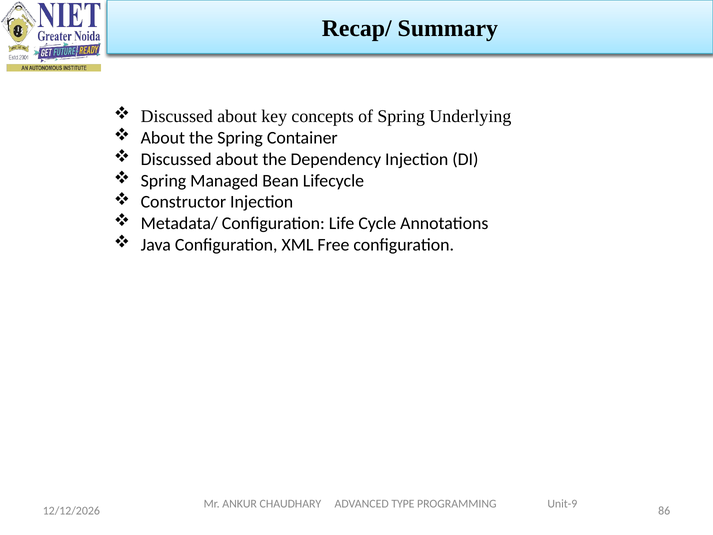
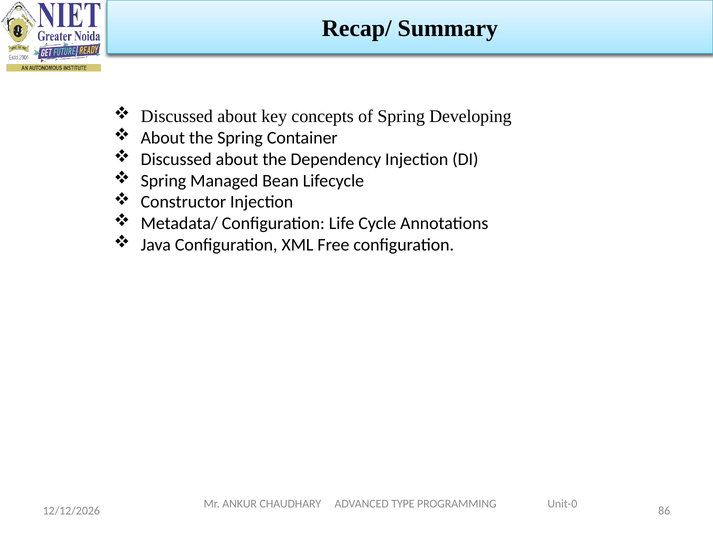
Underlying: Underlying -> Developing (470, 116)
Unit-9: Unit-9 -> Unit-0 (562, 504)
